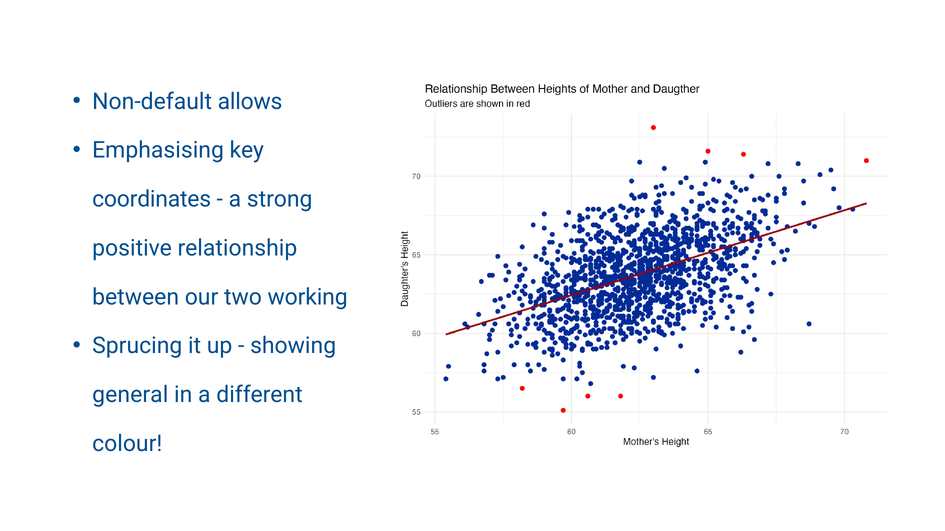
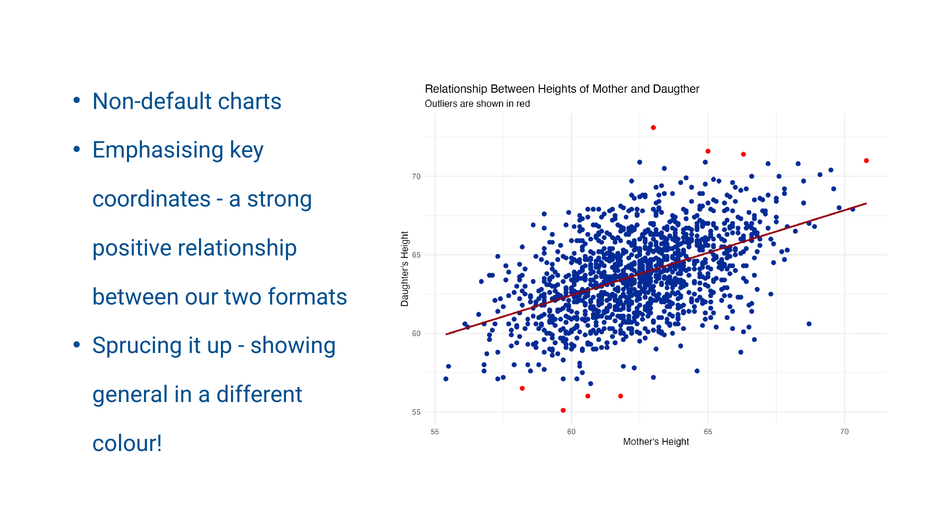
allows: allows -> charts (250, 102)
working: working -> formats (308, 297)
